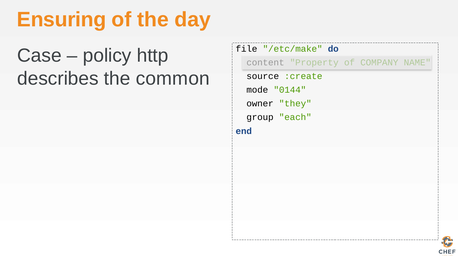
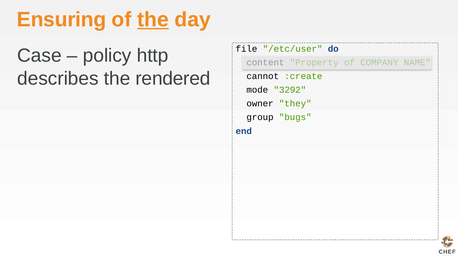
the underline: none -> present (153, 20)
/etc/make: /etc/make -> /etc/user (293, 49)
common: common -> rendered (173, 79)
source: source -> cannot (263, 76)
0144: 0144 -> 3292 (290, 90)
each: each -> bugs (295, 118)
